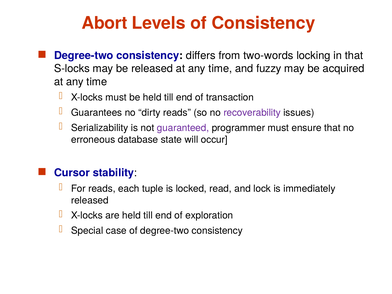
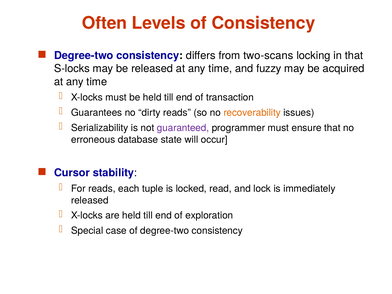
Abort: Abort -> Often (104, 23)
two-words: two-words -> two-scans (268, 56)
recoverability colour: purple -> orange (252, 113)
